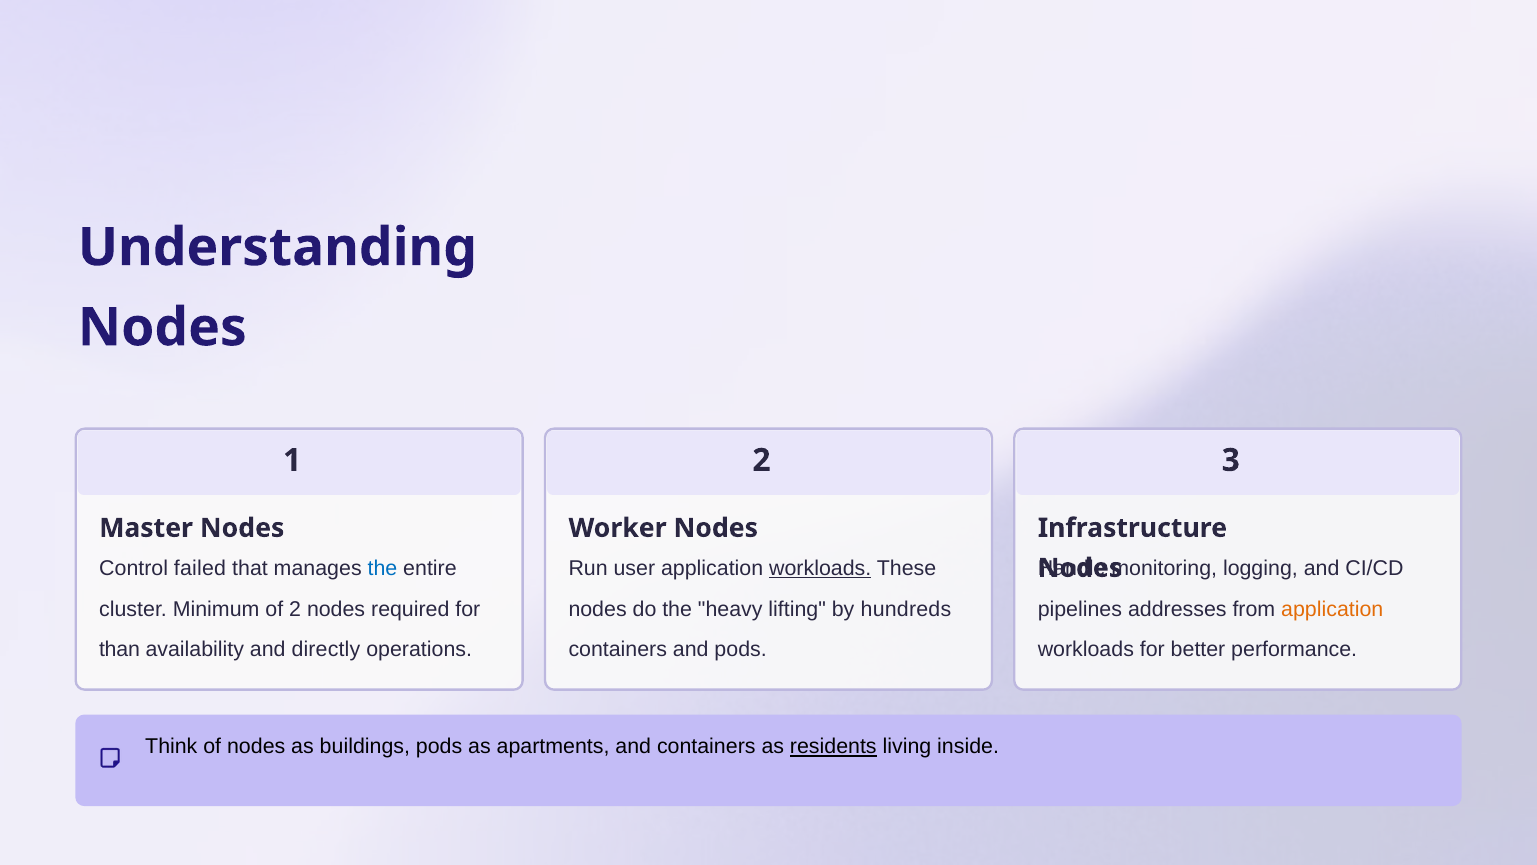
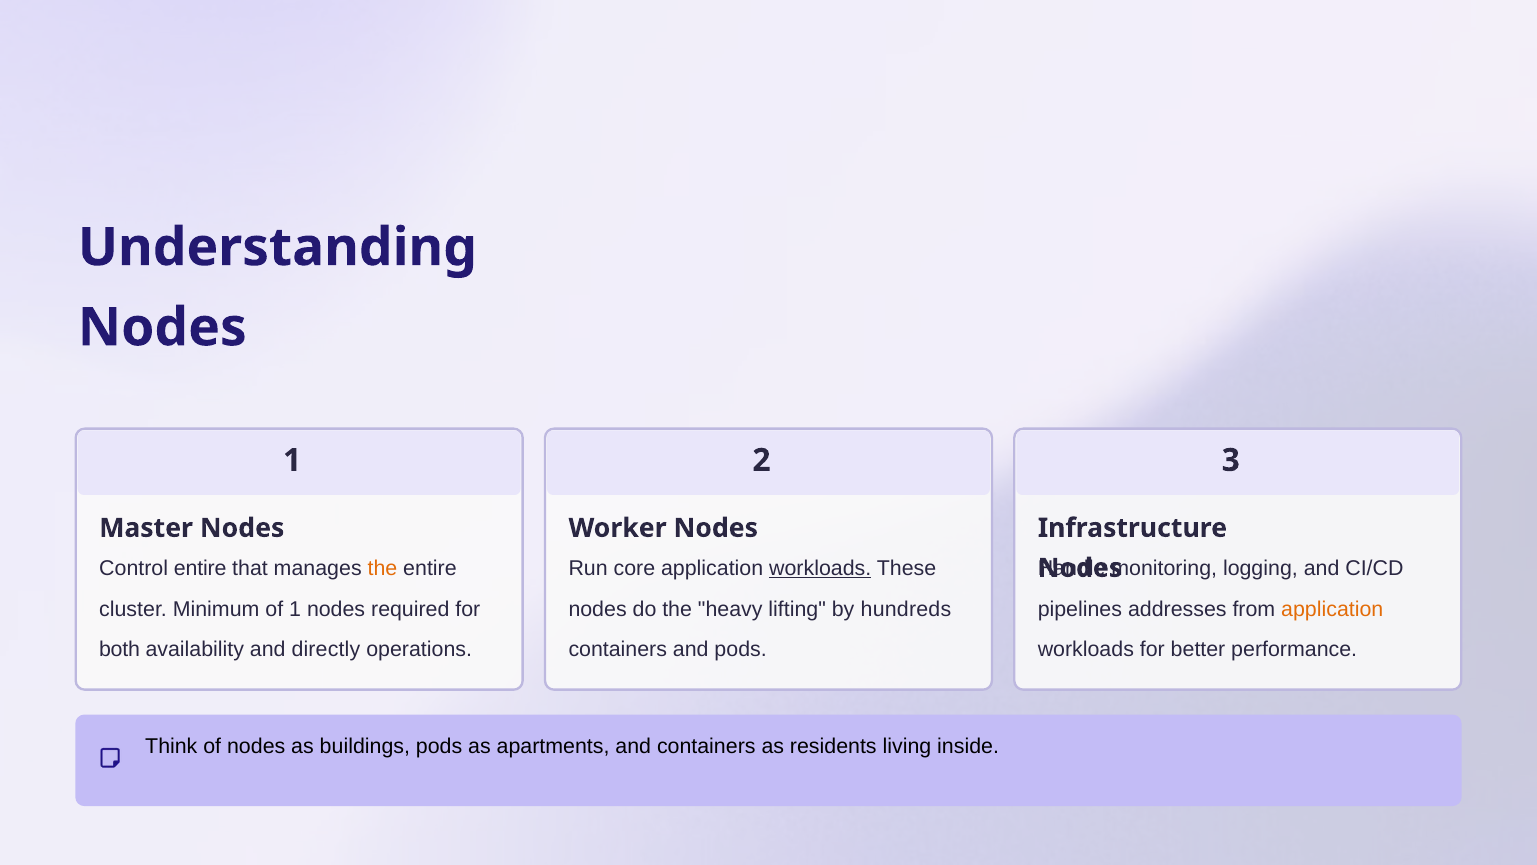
Control failed: failed -> entire (200, 568)
the colour: blue -> orange (382, 568)
user: user -> core (634, 568)
of 2: 2 -> 1 (295, 609)
than: than -> both (119, 650)
residents underline: present -> none (833, 746)
